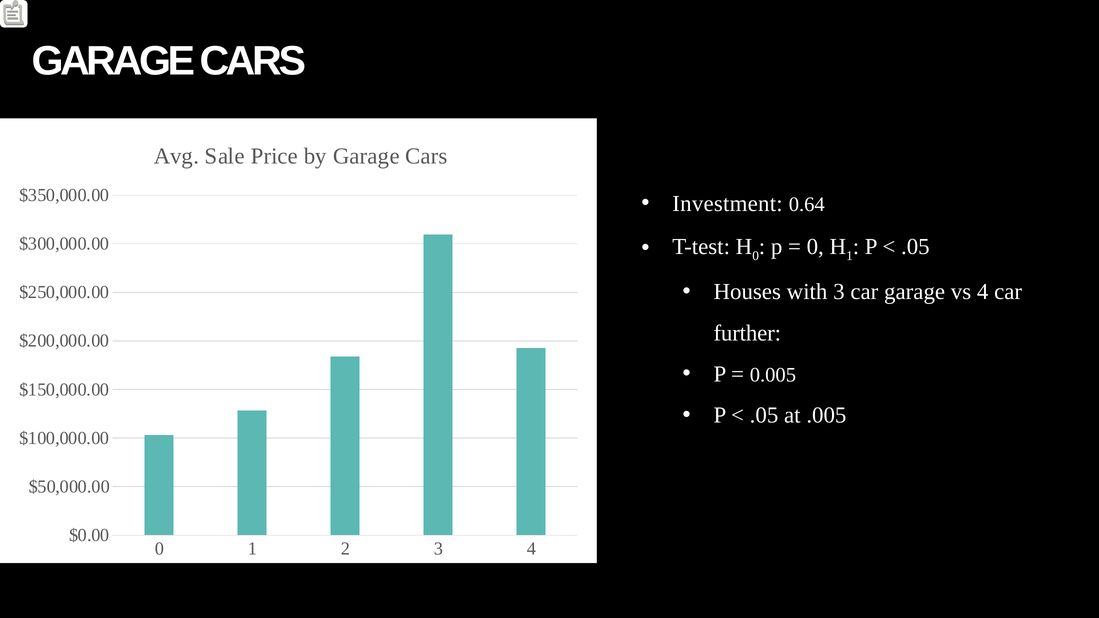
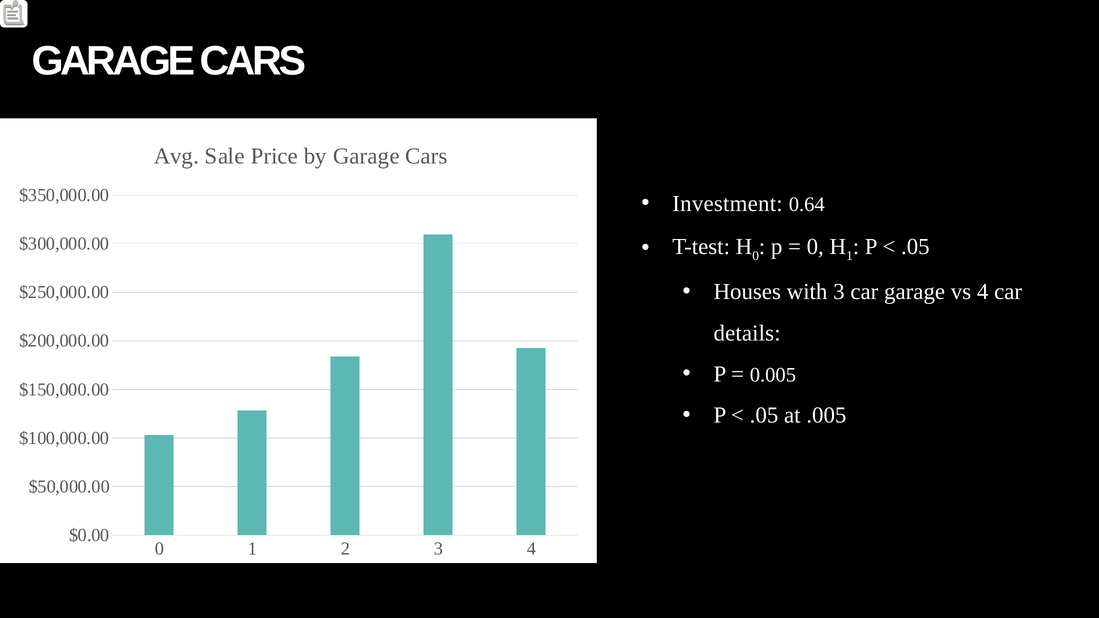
further: further -> details (747, 333)
